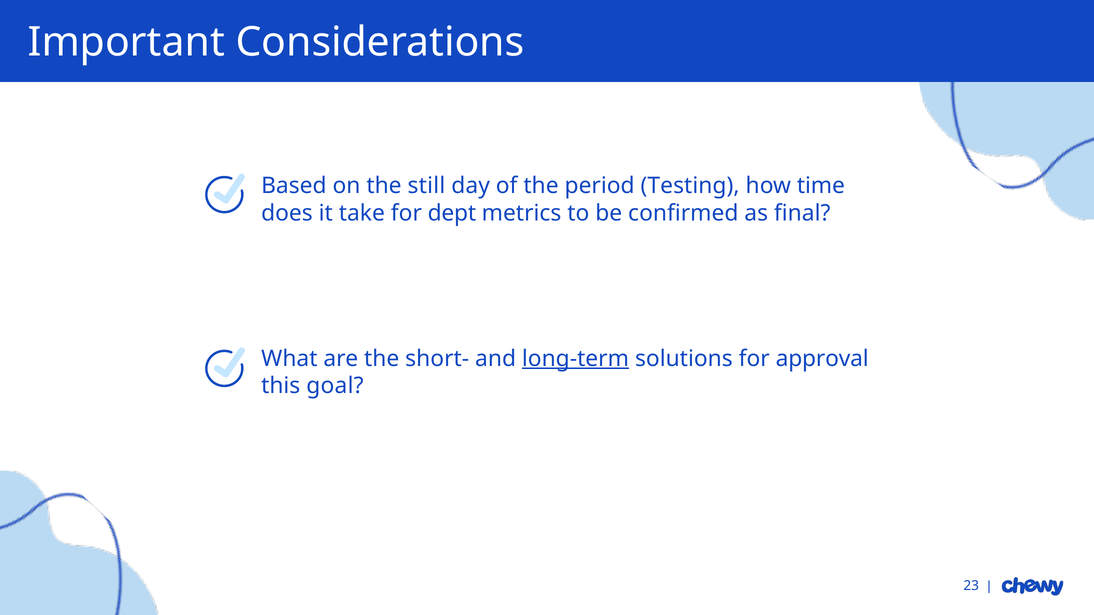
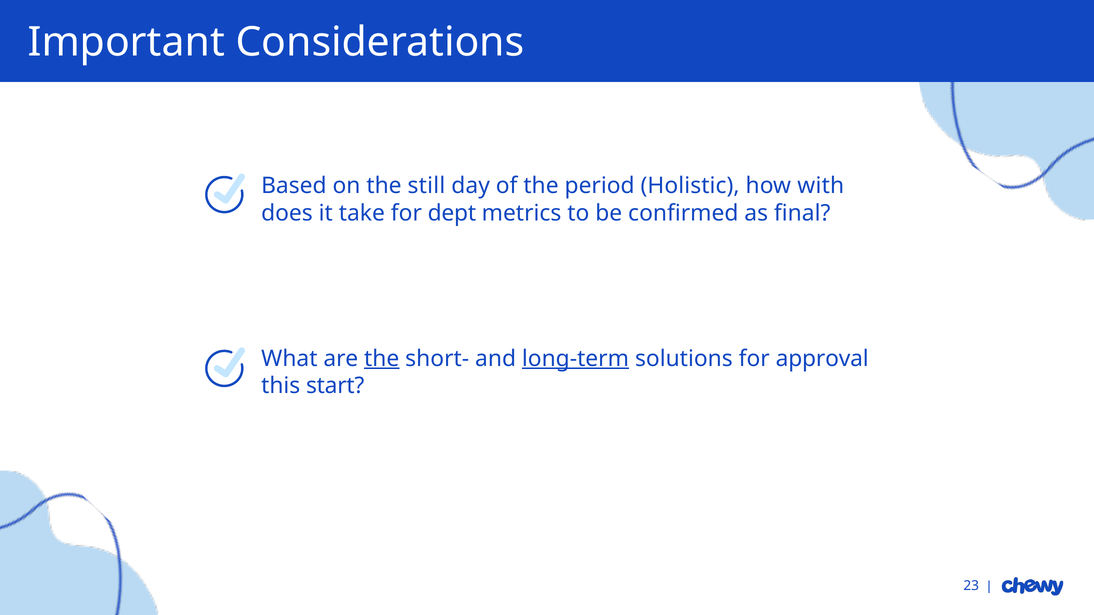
Testing: Testing -> Holistic (690, 186)
time: time -> with (821, 186)
the underline: none -> present (382, 359)
goal: goal -> start (335, 386)
